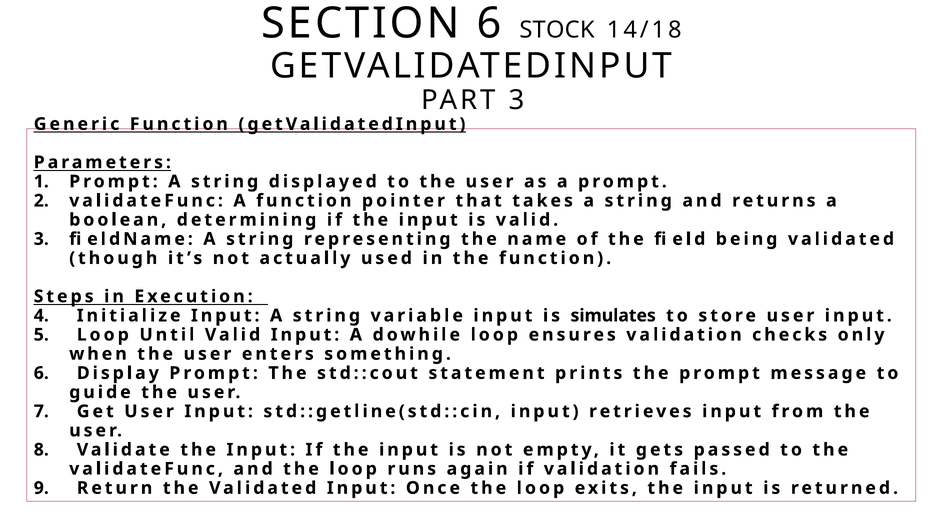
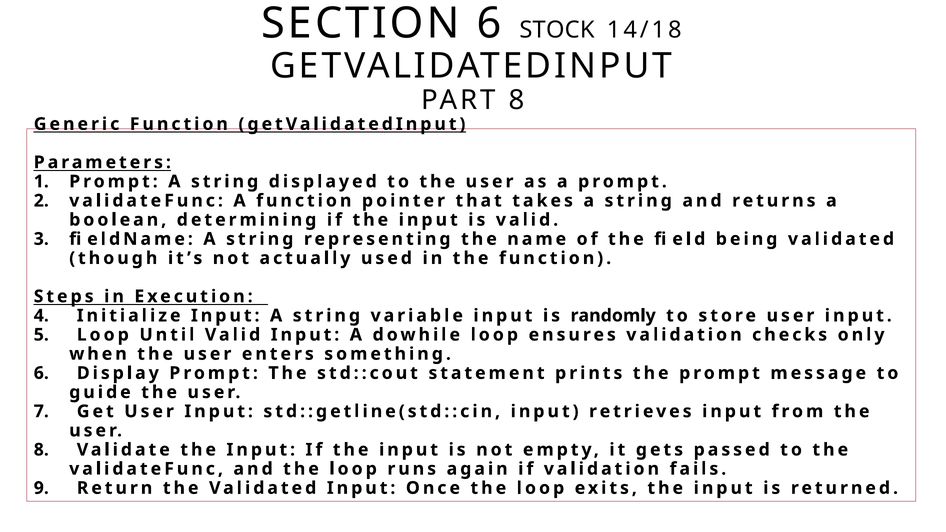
PART 3: 3 -> 8 (517, 100)
simulates: simulates -> randomly (613, 316)
